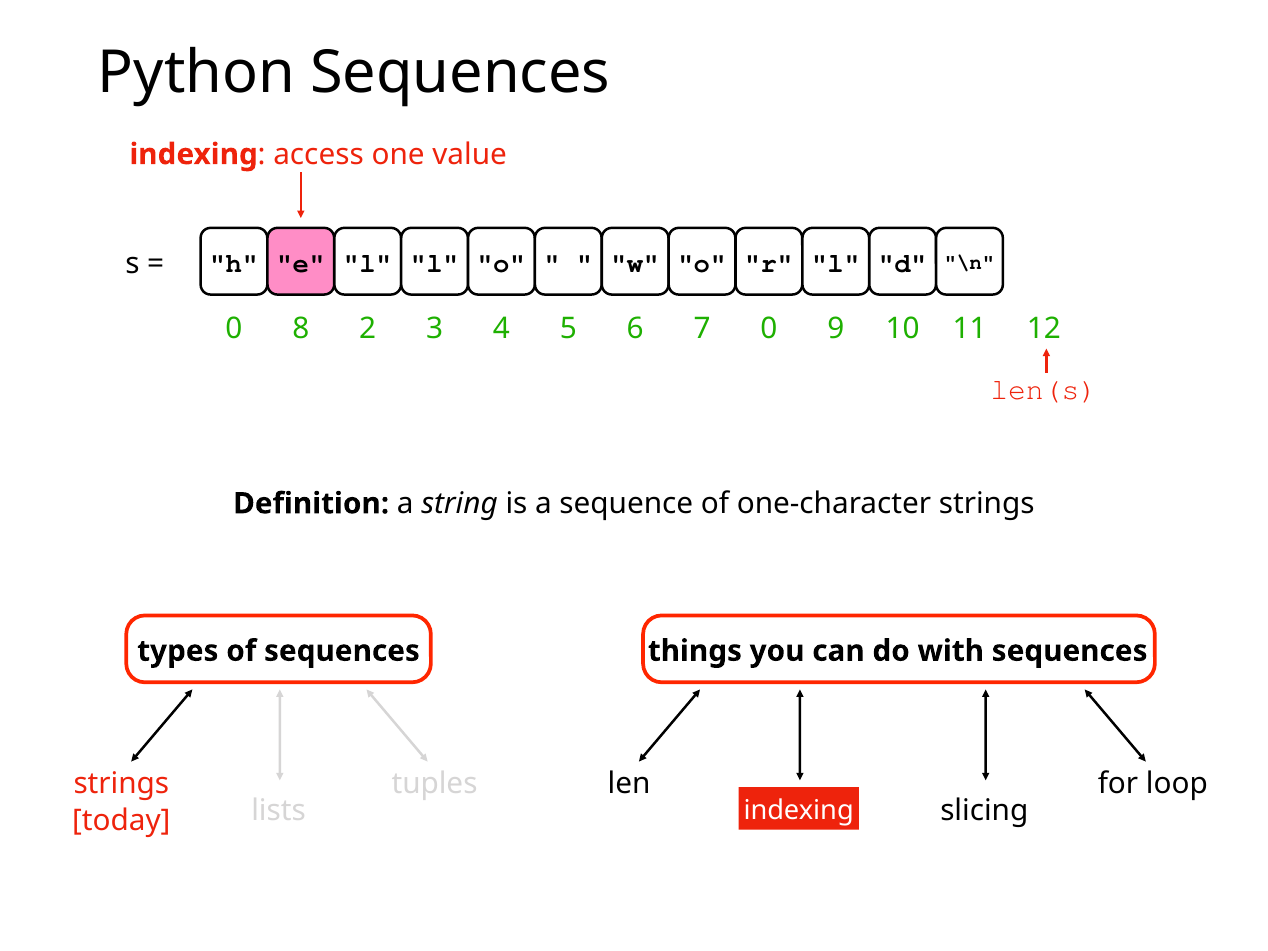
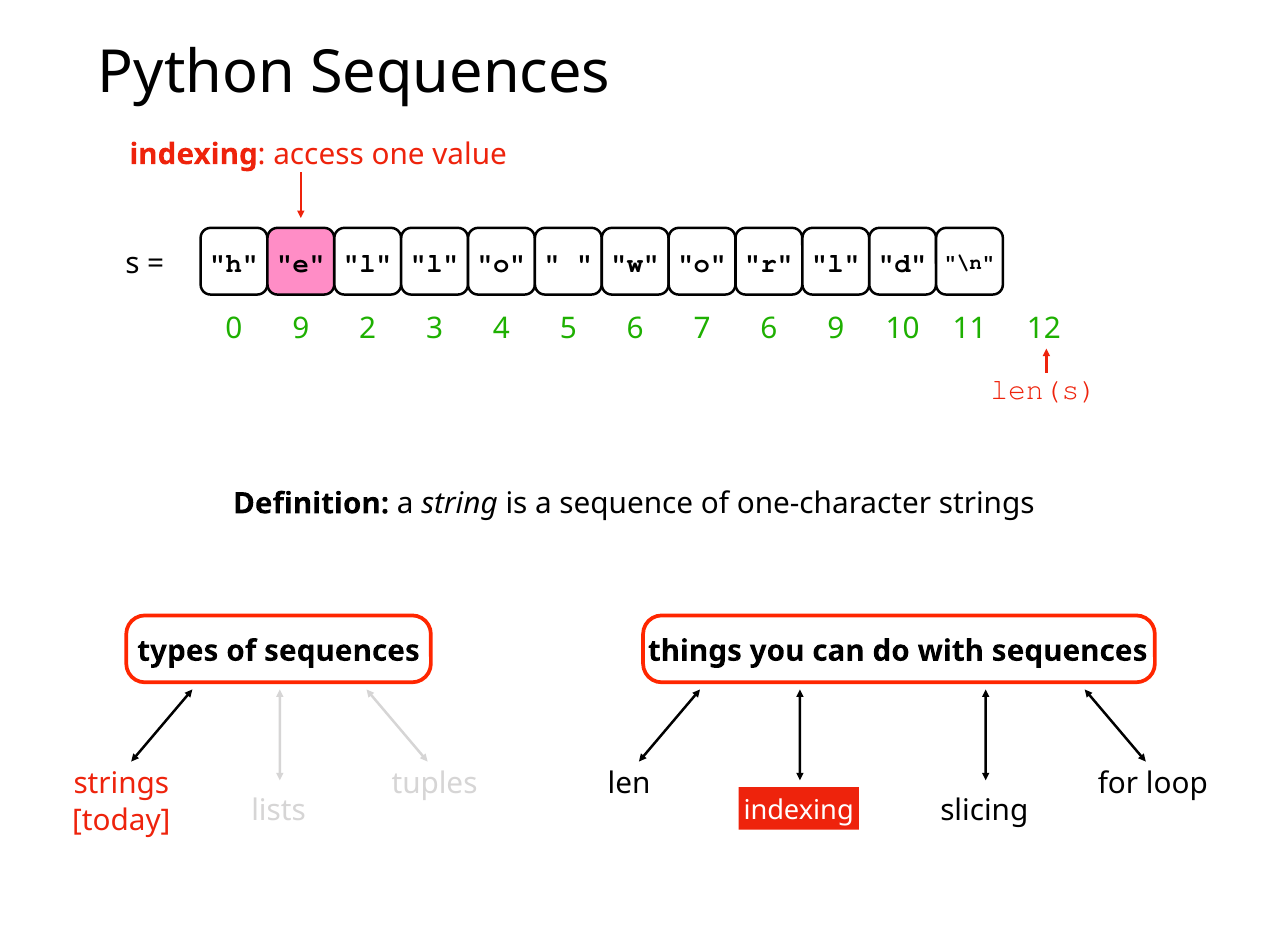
0 8: 8 -> 9 (301, 329)
7 0: 0 -> 6 (769, 329)
